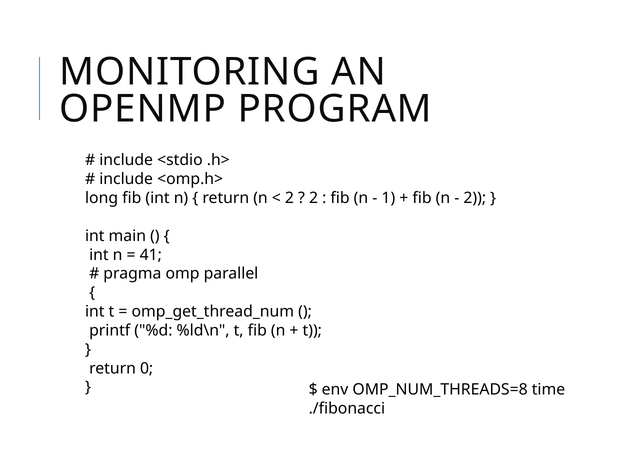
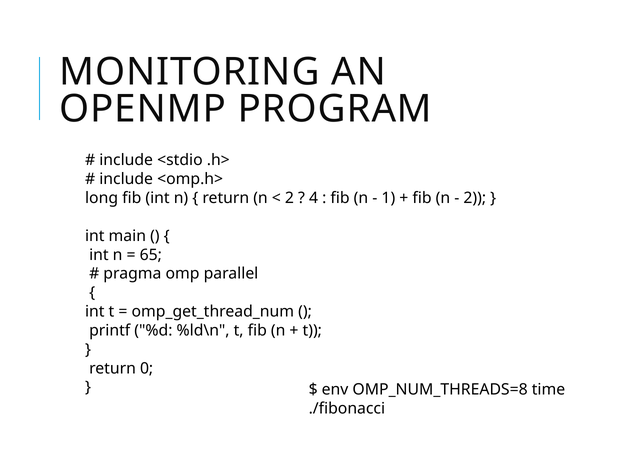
2: 2 -> 4 (314, 198)
41: 41 -> 65 (151, 255)
